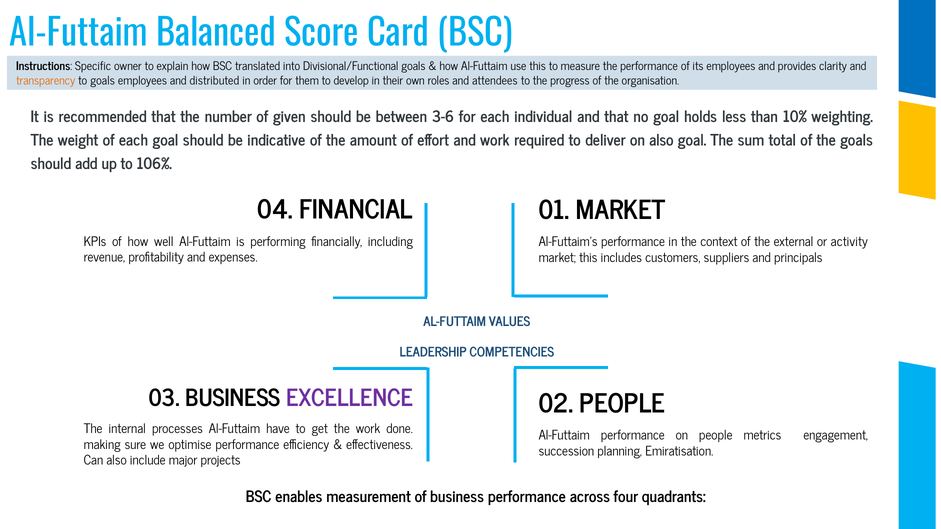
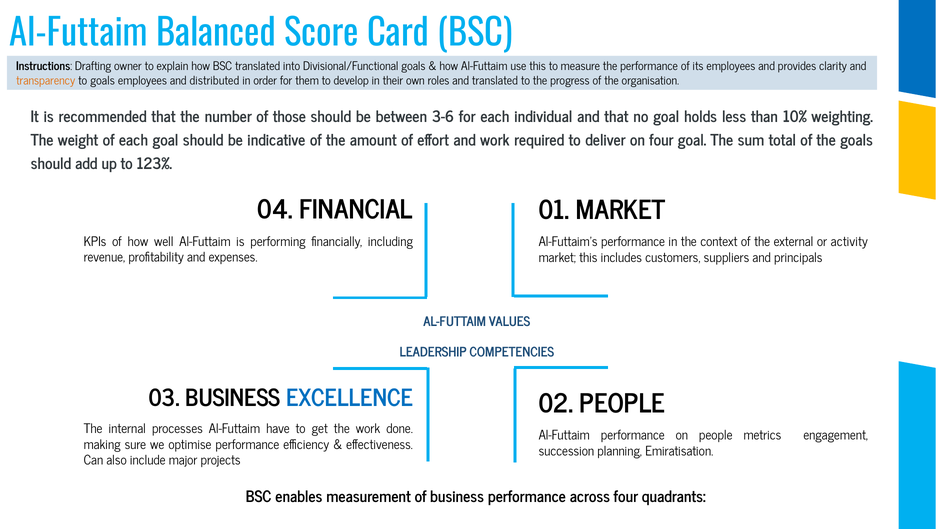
Specific: Specific -> Drafting (93, 67)
and attendees: attendees -> translated (495, 81)
given: given -> those (289, 117)
on also: also -> four (661, 141)
106%: 106% -> 123% (154, 164)
EXCELLENCE colour: purple -> blue (350, 399)
